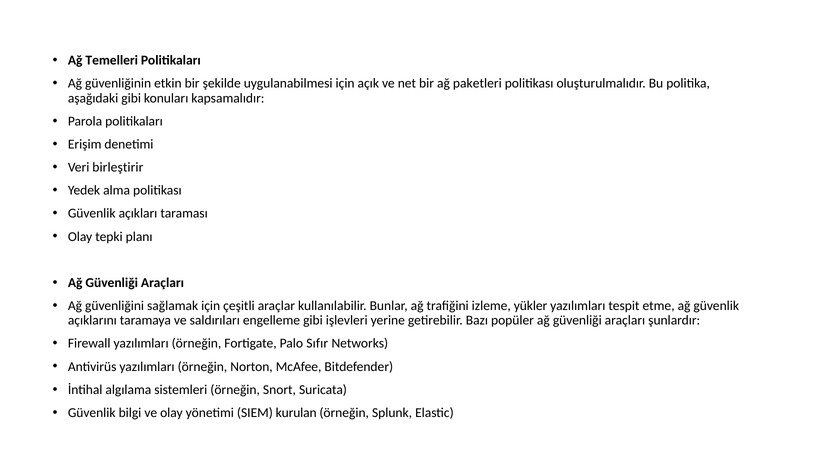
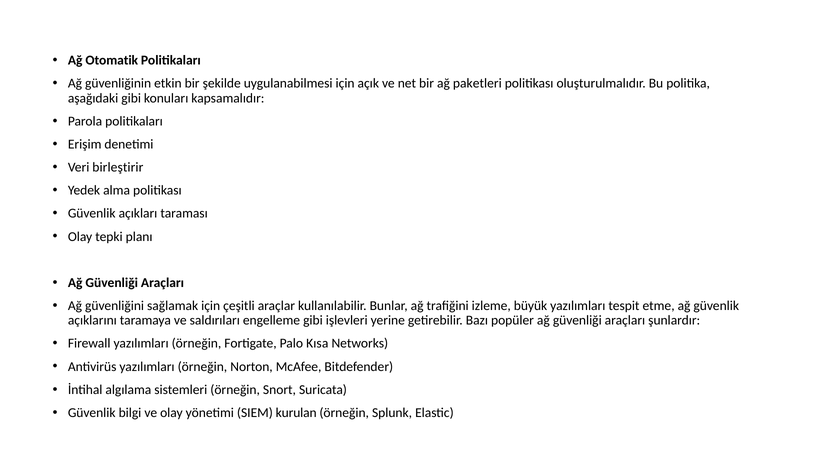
Temelleri: Temelleri -> Otomatik (112, 60)
yükler: yükler -> büyük (531, 306)
Sıfır: Sıfır -> Kısa (317, 344)
